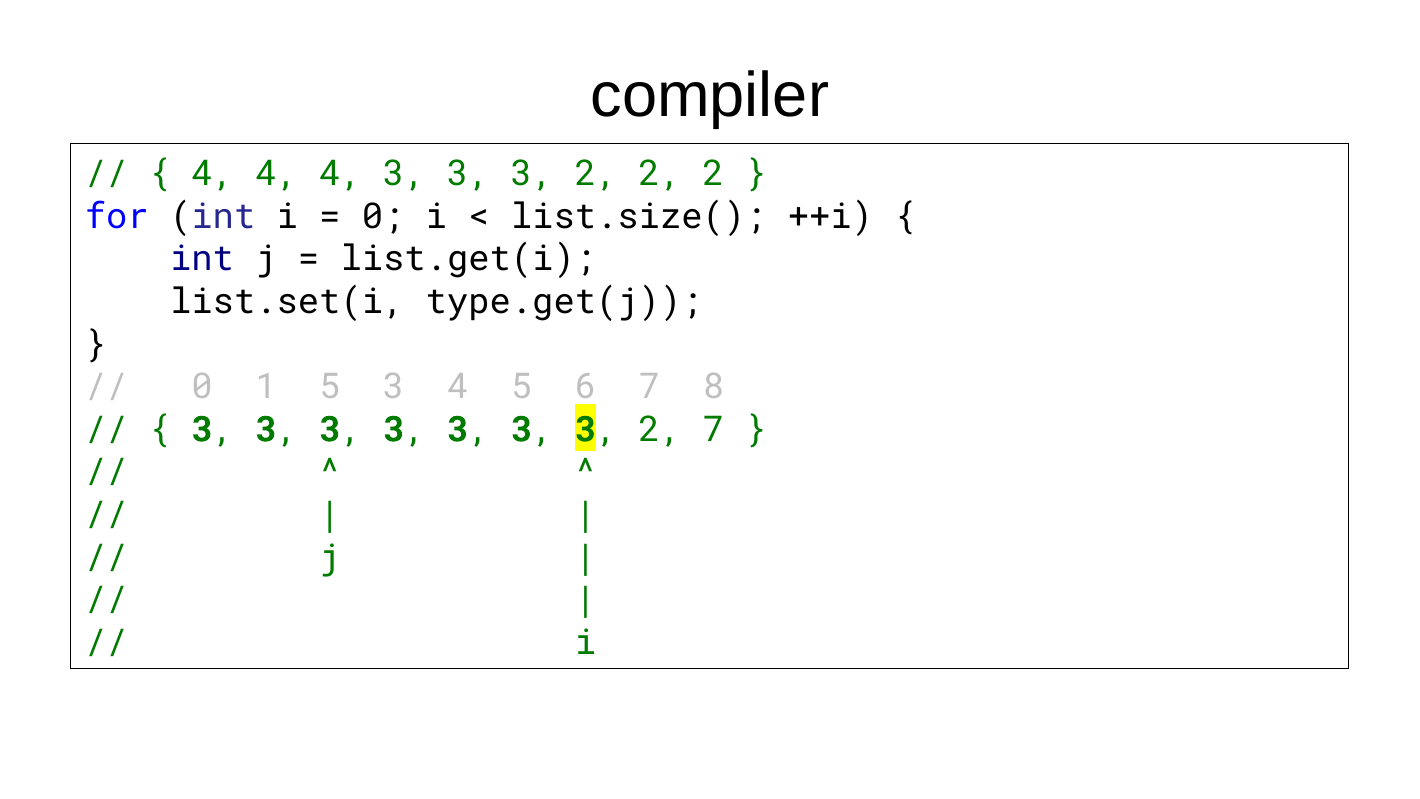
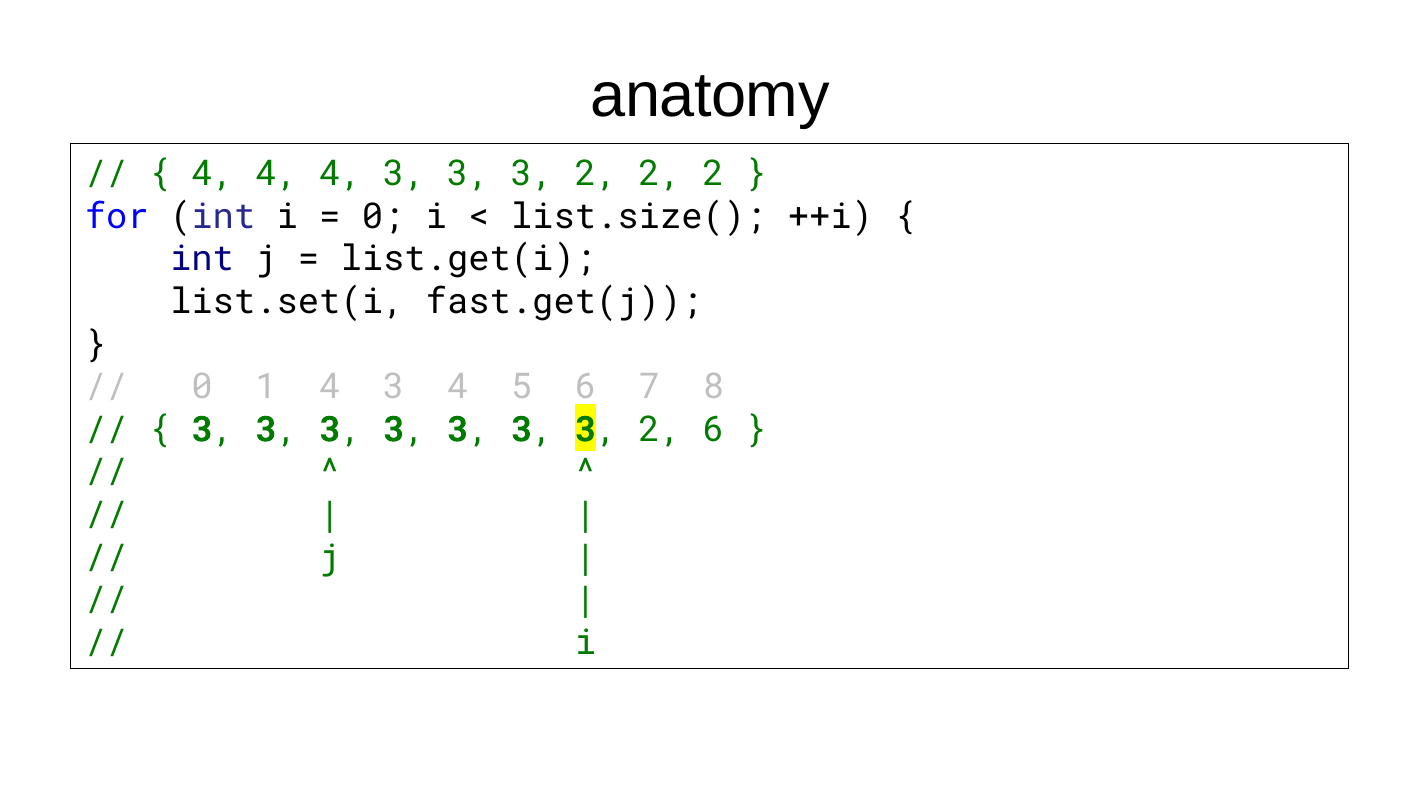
compiler: compiler -> anatomy (710, 96)
type.get(j: type.get(j -> fast.get(j (564, 302)
1 5: 5 -> 4 (330, 387)
2 7: 7 -> 6 (713, 429)
